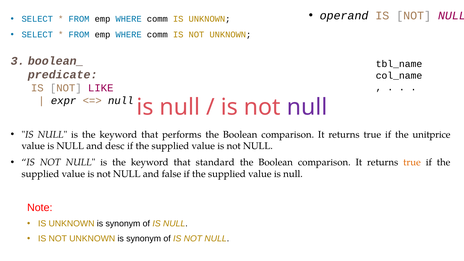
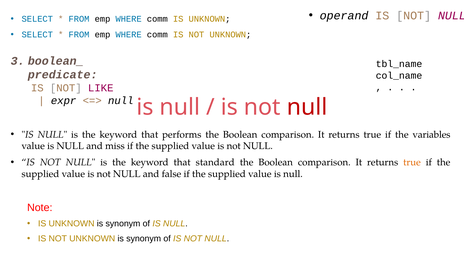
null colour: purple -> red (307, 107)
unitprice: unitprice -> variables (431, 135)
desc: desc -> miss (115, 146)
